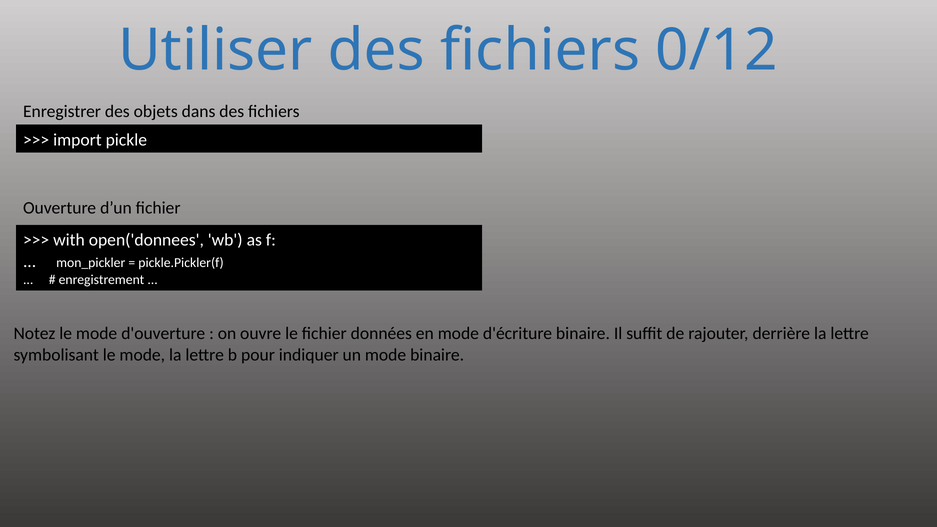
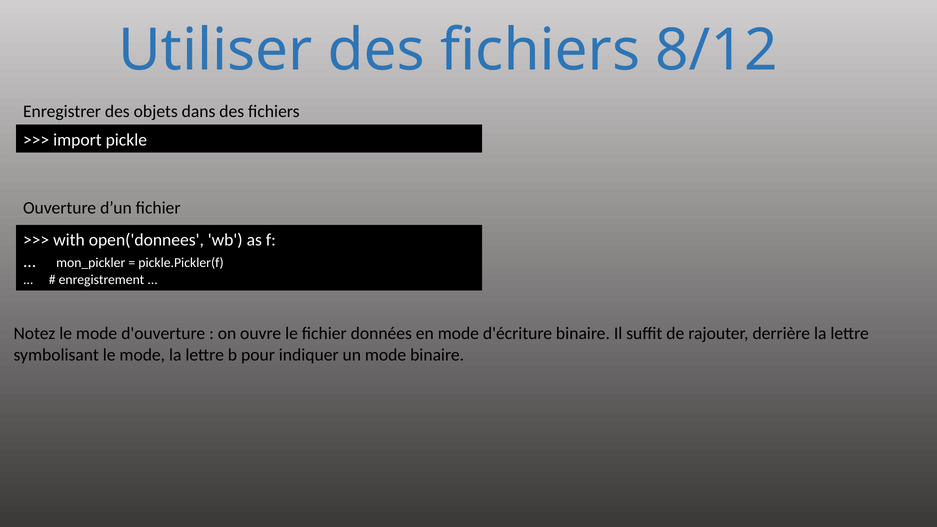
0/12: 0/12 -> 8/12 (716, 51)
